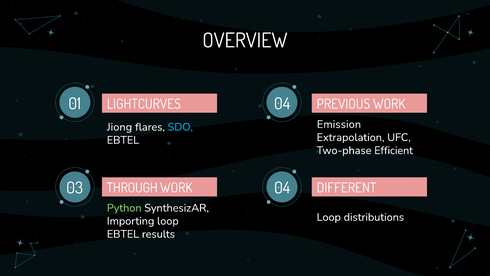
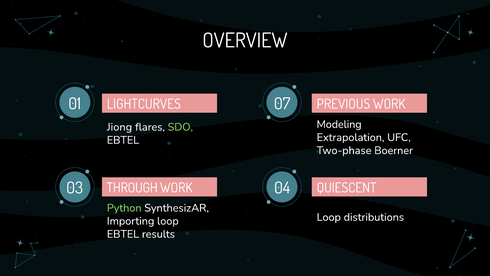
01 04: 04 -> 07 (282, 104)
Emission: Emission -> Modeling (339, 124)
SDO colour: light blue -> light green (180, 127)
Efficient: Efficient -> Boerner (394, 150)
DIFFERENT: DIFFERENT -> QUIESCENT (347, 188)
